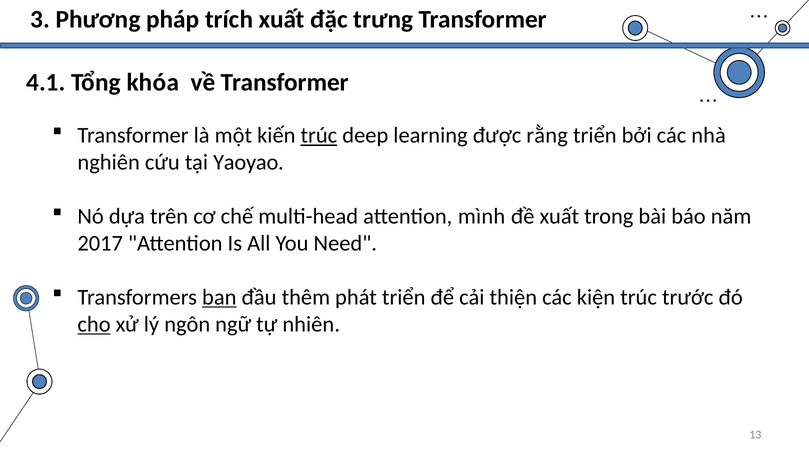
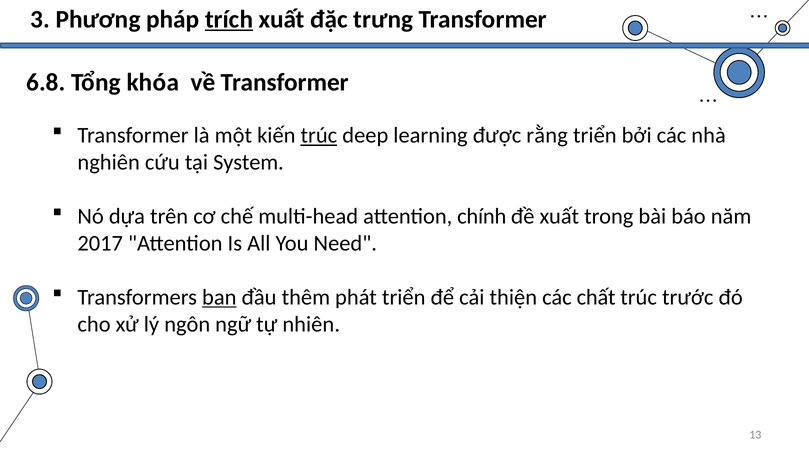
trích underline: none -> present (229, 19)
4.1: 4.1 -> 6.8 (46, 83)
Yaoyao: Yaoyao -> System (248, 162)
mình: mình -> chính (482, 216)
kiện: kiện -> chất (596, 297)
cho underline: present -> none (94, 324)
